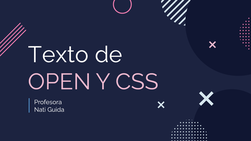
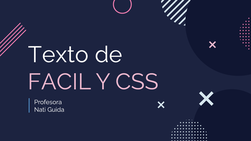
OPEN: OPEN -> FACIL (59, 82)
